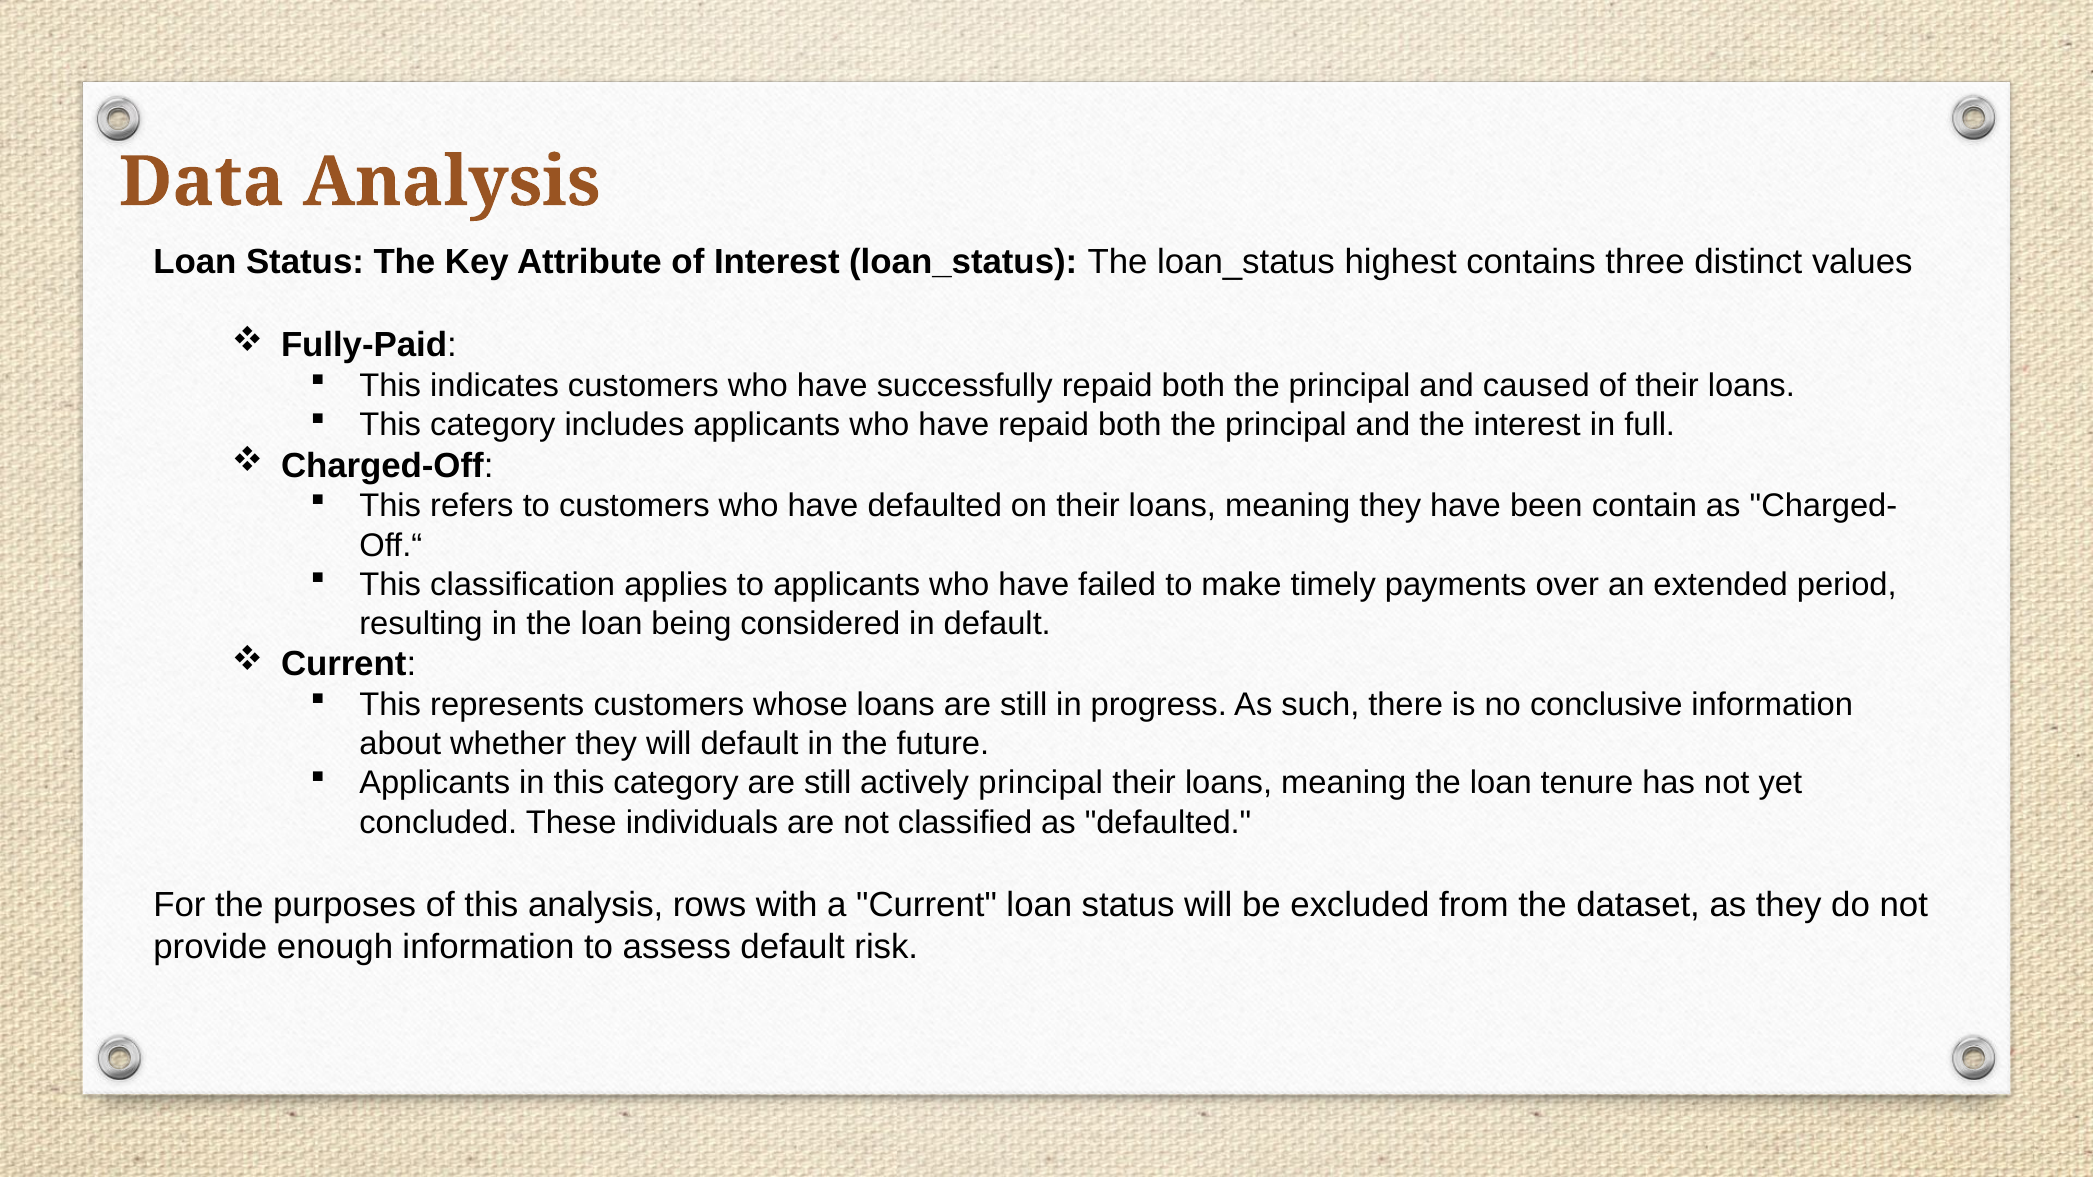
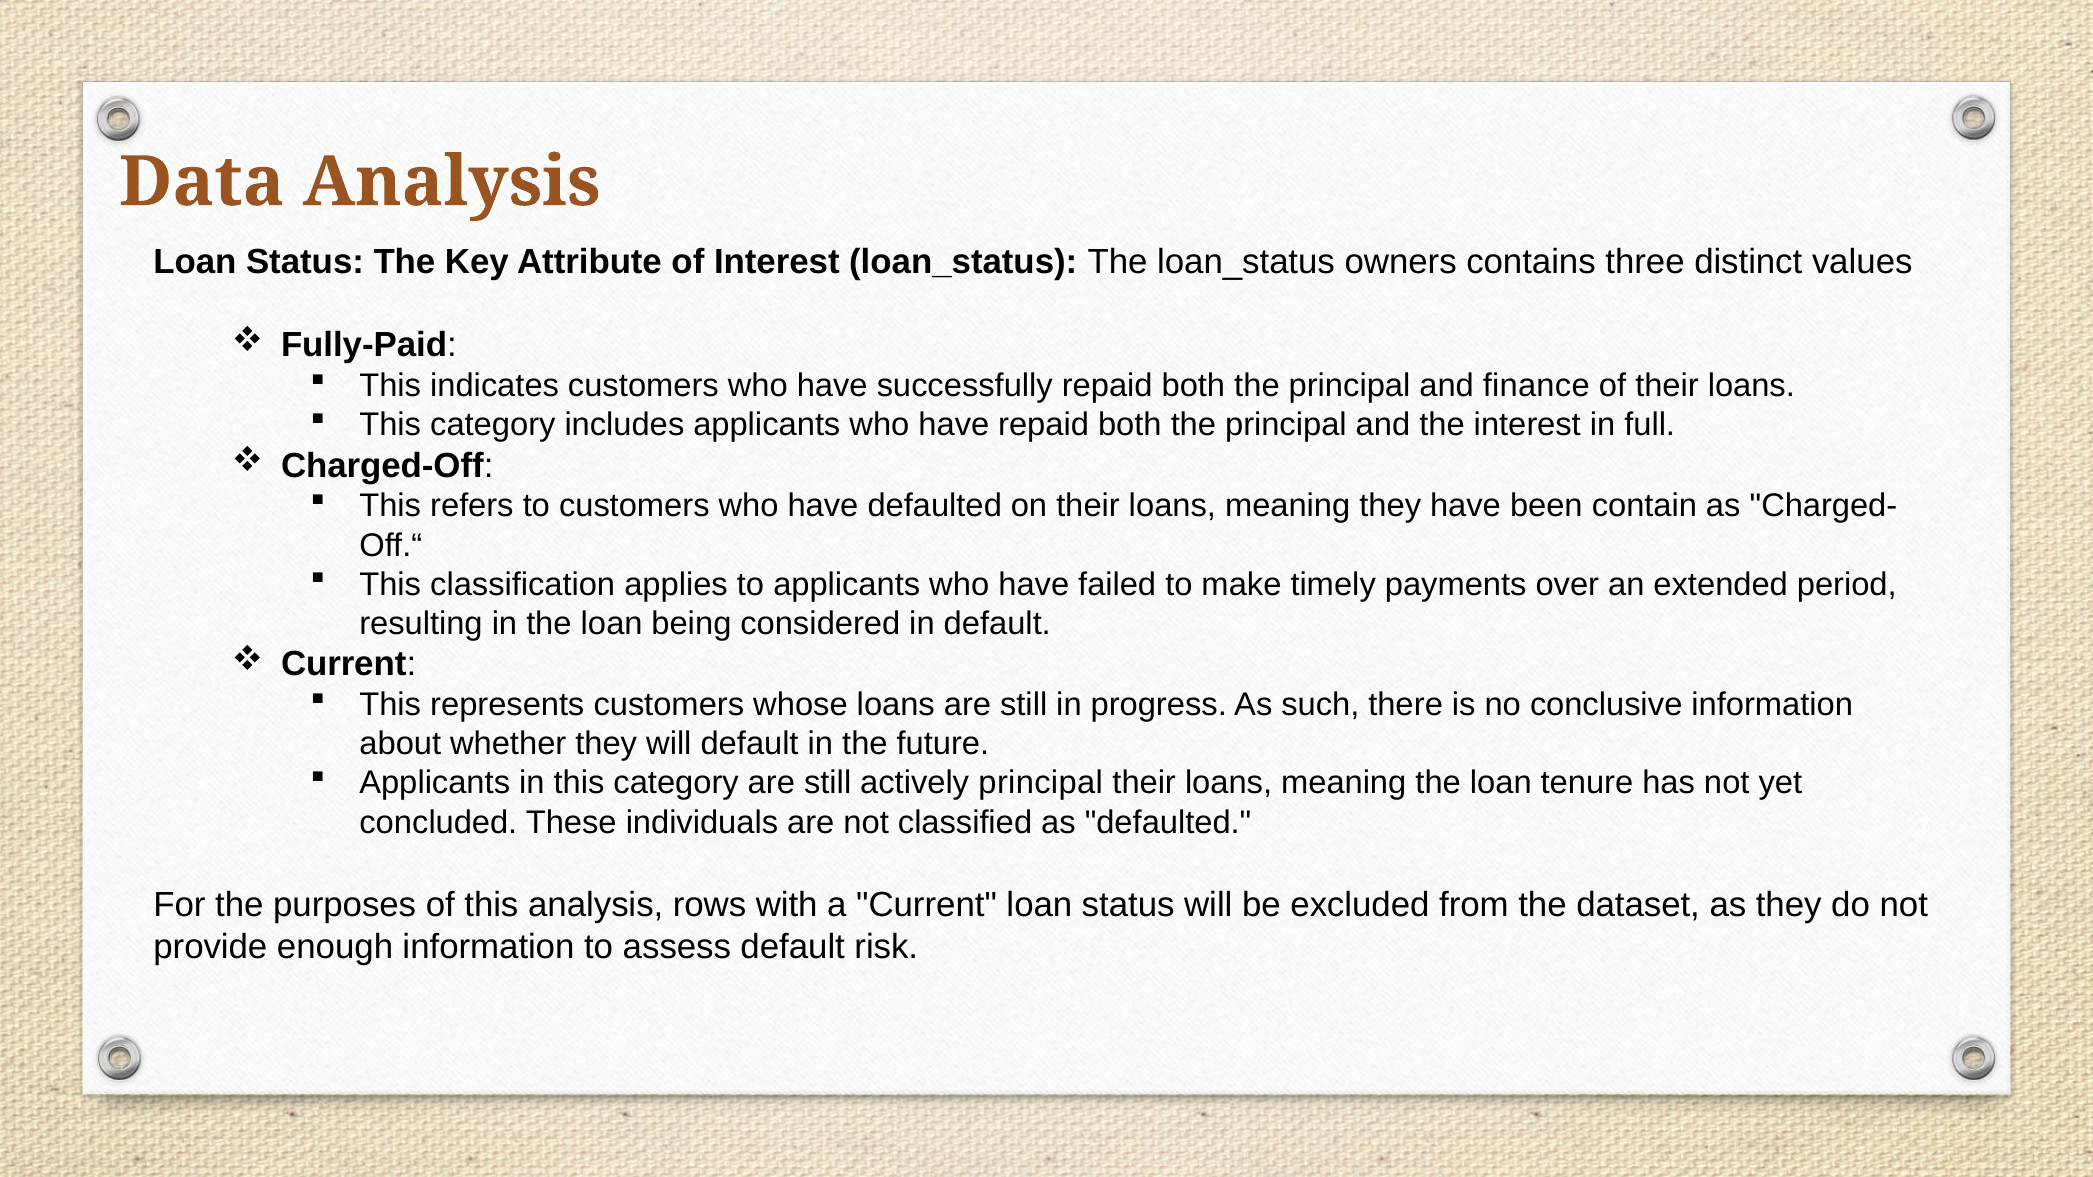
highest: highest -> owners (1401, 262)
caused: caused -> finance (1536, 386)
